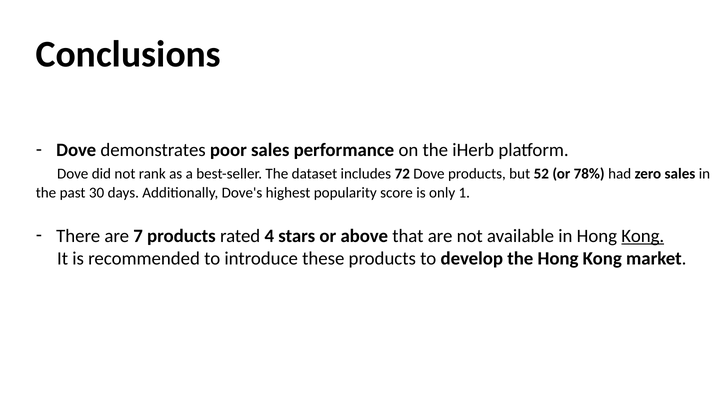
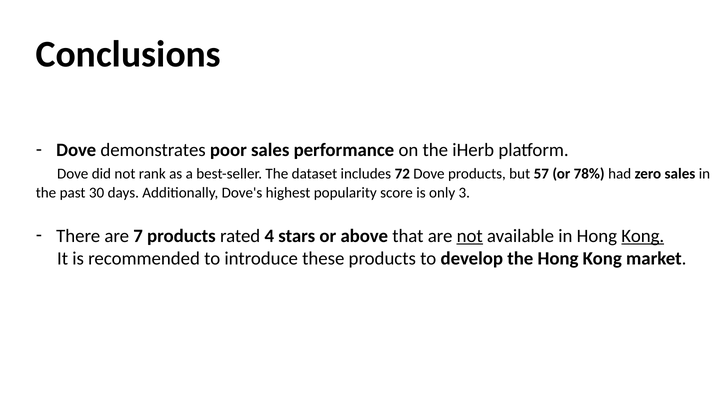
52: 52 -> 57 (541, 174)
1: 1 -> 3 (464, 192)
not underline: none -> present (470, 236)
